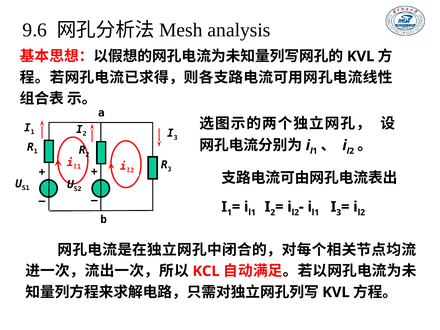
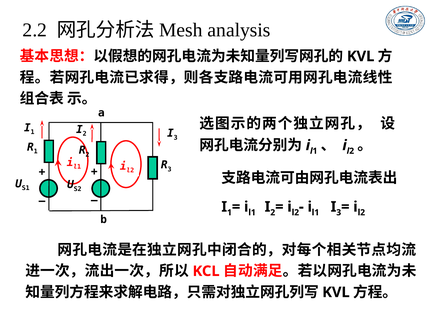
9.6: 9.6 -> 2.2 (35, 30)
